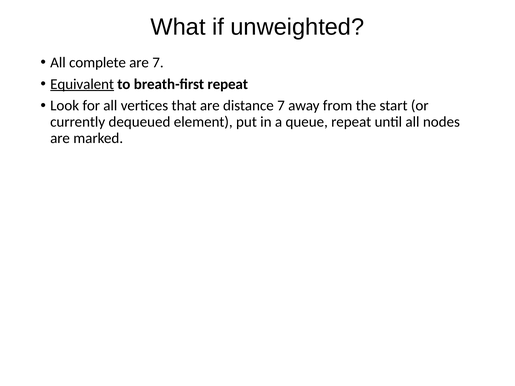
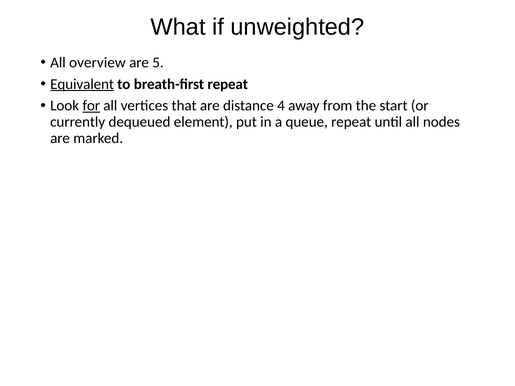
complete: complete -> overview (97, 63)
are 7: 7 -> 5 (158, 63)
for underline: none -> present (91, 106)
distance 7: 7 -> 4 (281, 106)
